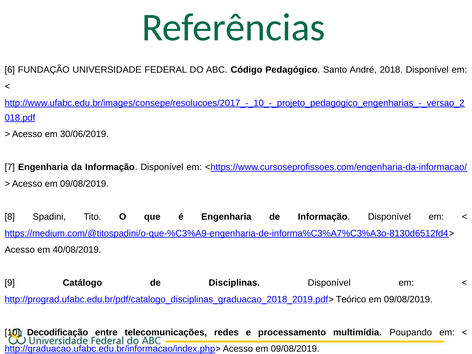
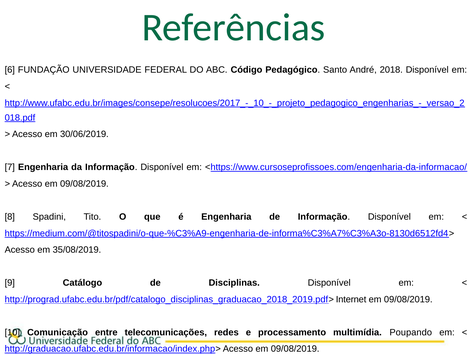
40/08/2019: 40/08/2019 -> 35/08/2019 (77, 250)
Teórico: Teórico -> Internet (351, 299)
Decodificação: Decodificação -> Comunicação (58, 332)
